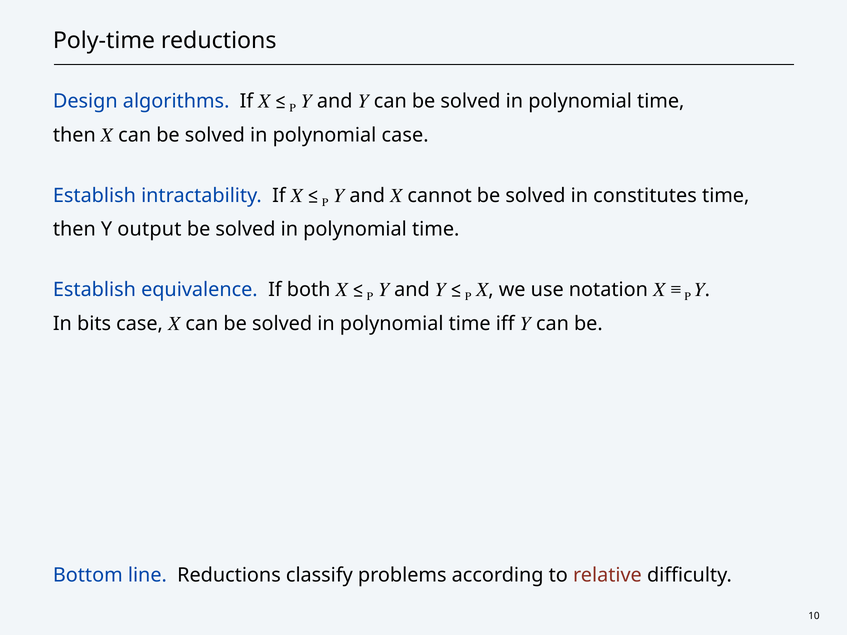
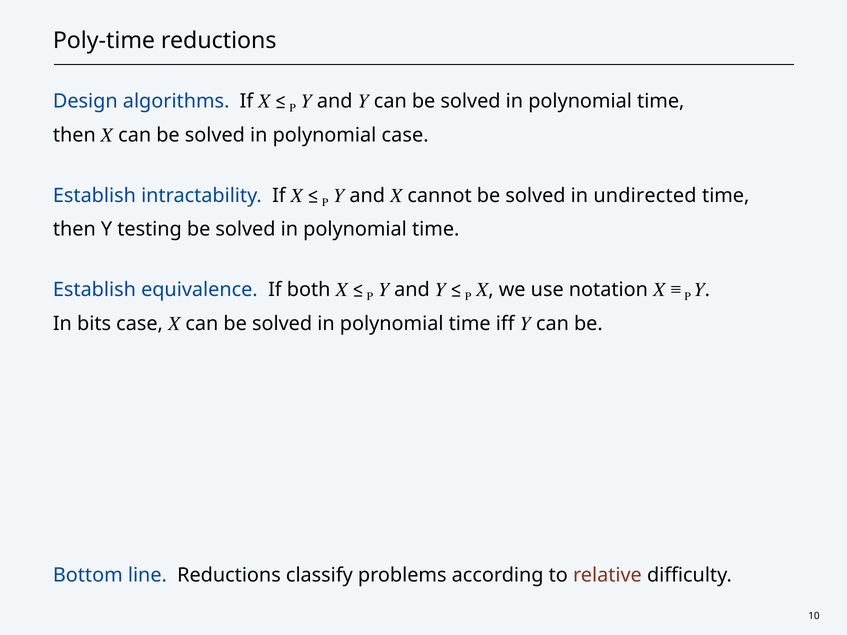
constitutes: constitutes -> undirected (645, 196)
output: output -> testing (150, 229)
